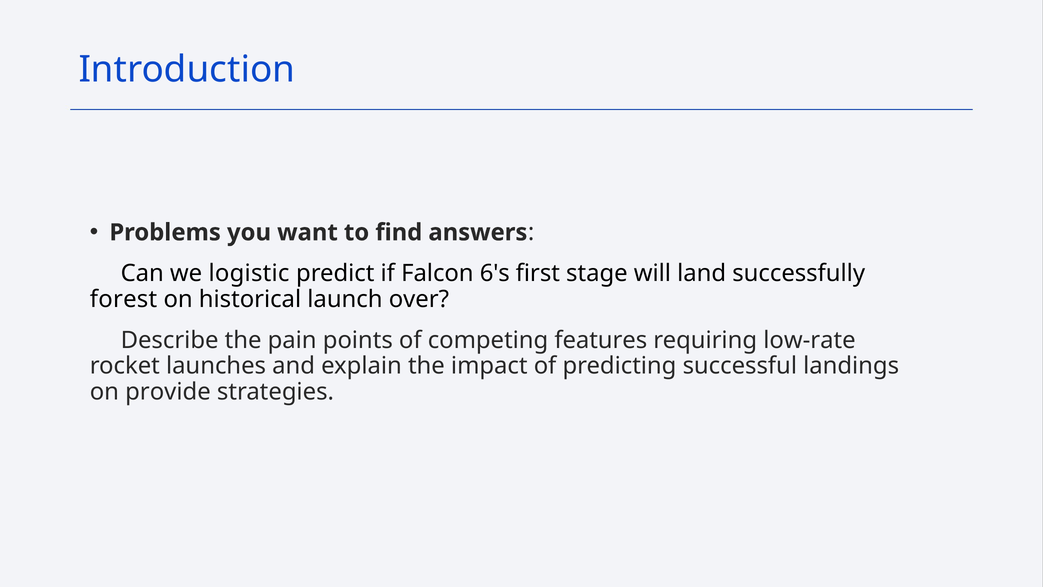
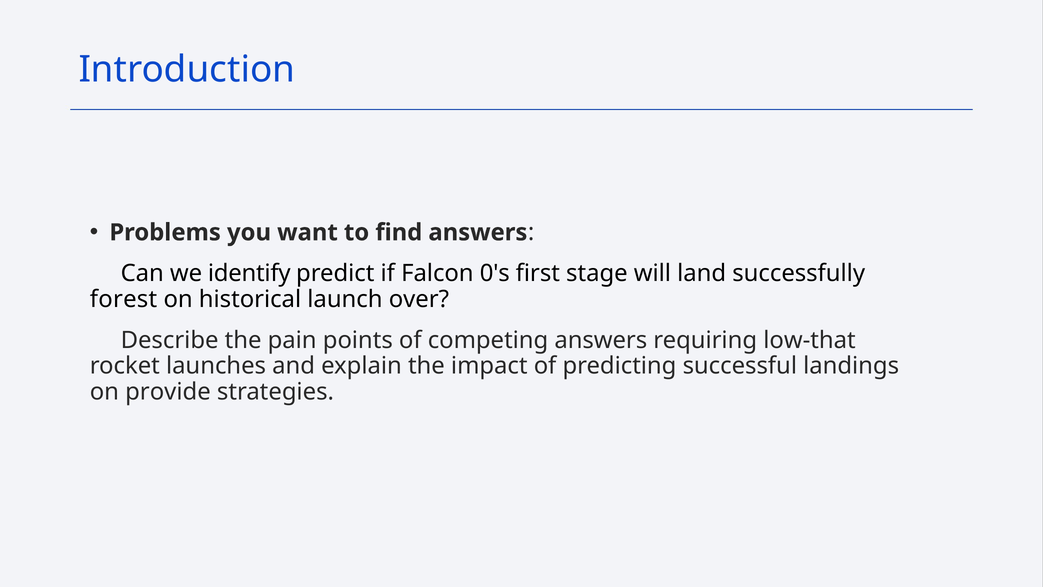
logistic: logistic -> identify (249, 273)
6's: 6's -> 0's (495, 273)
competing features: features -> answers (601, 340)
low-rate: low-rate -> low-that (810, 340)
